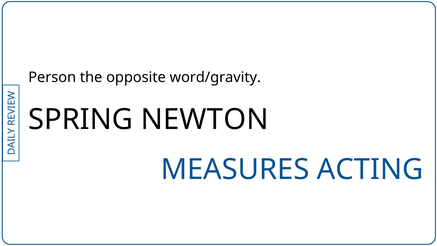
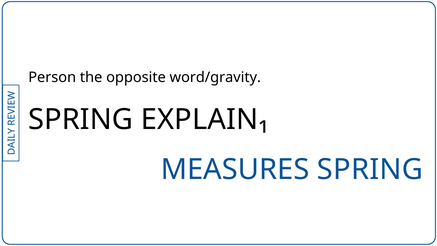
NEWTON: NEWTON -> EXPLAIN₁ (205, 120)
MEASURES ACTING: ACTING -> SPRING (370, 169)
